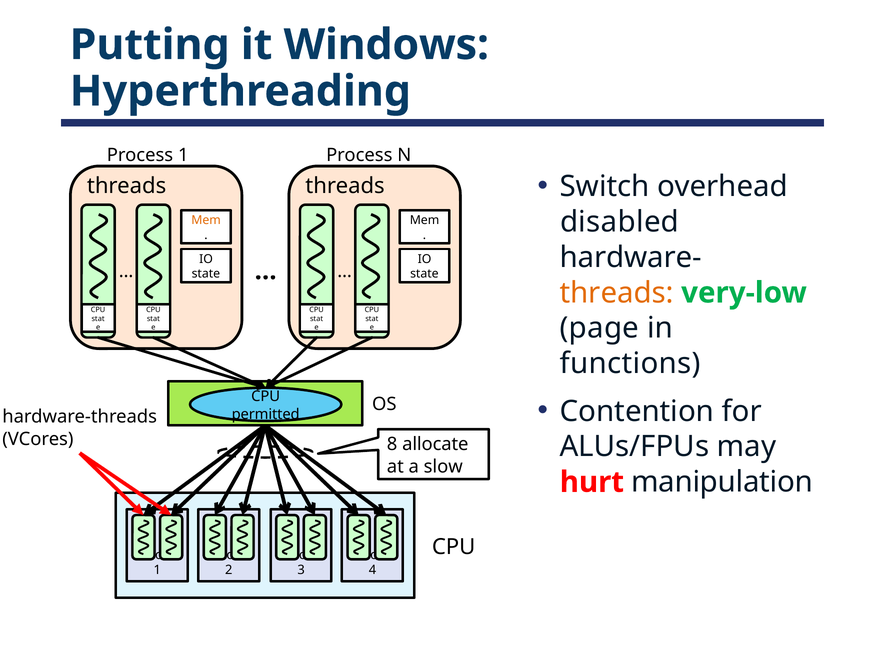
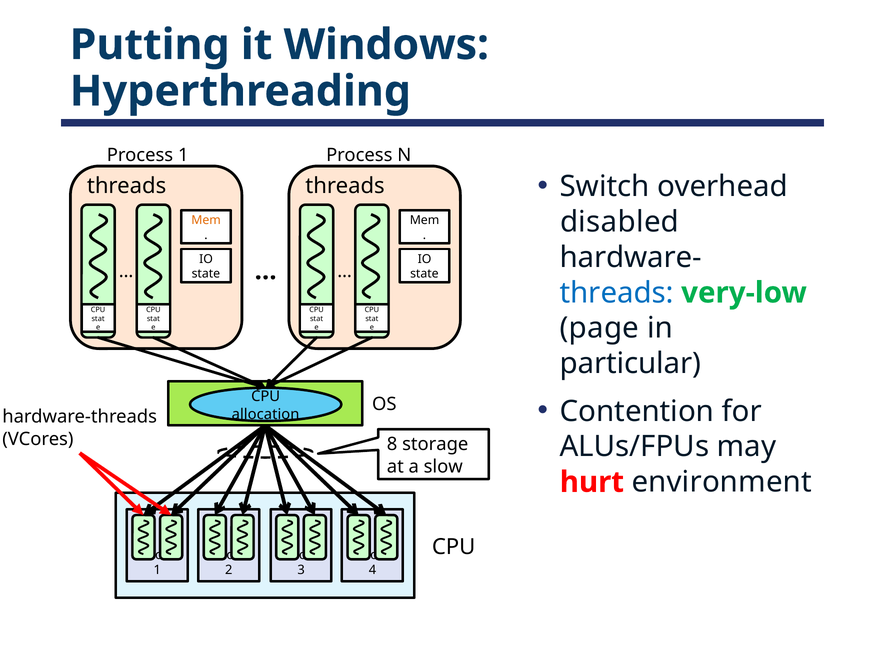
threads colour: orange -> blue (617, 293)
functions: functions -> particular (630, 363)
permitted: permitted -> allocation (266, 414)
allocate: allocate -> storage (435, 444)
manipulation: manipulation -> environment (722, 482)
